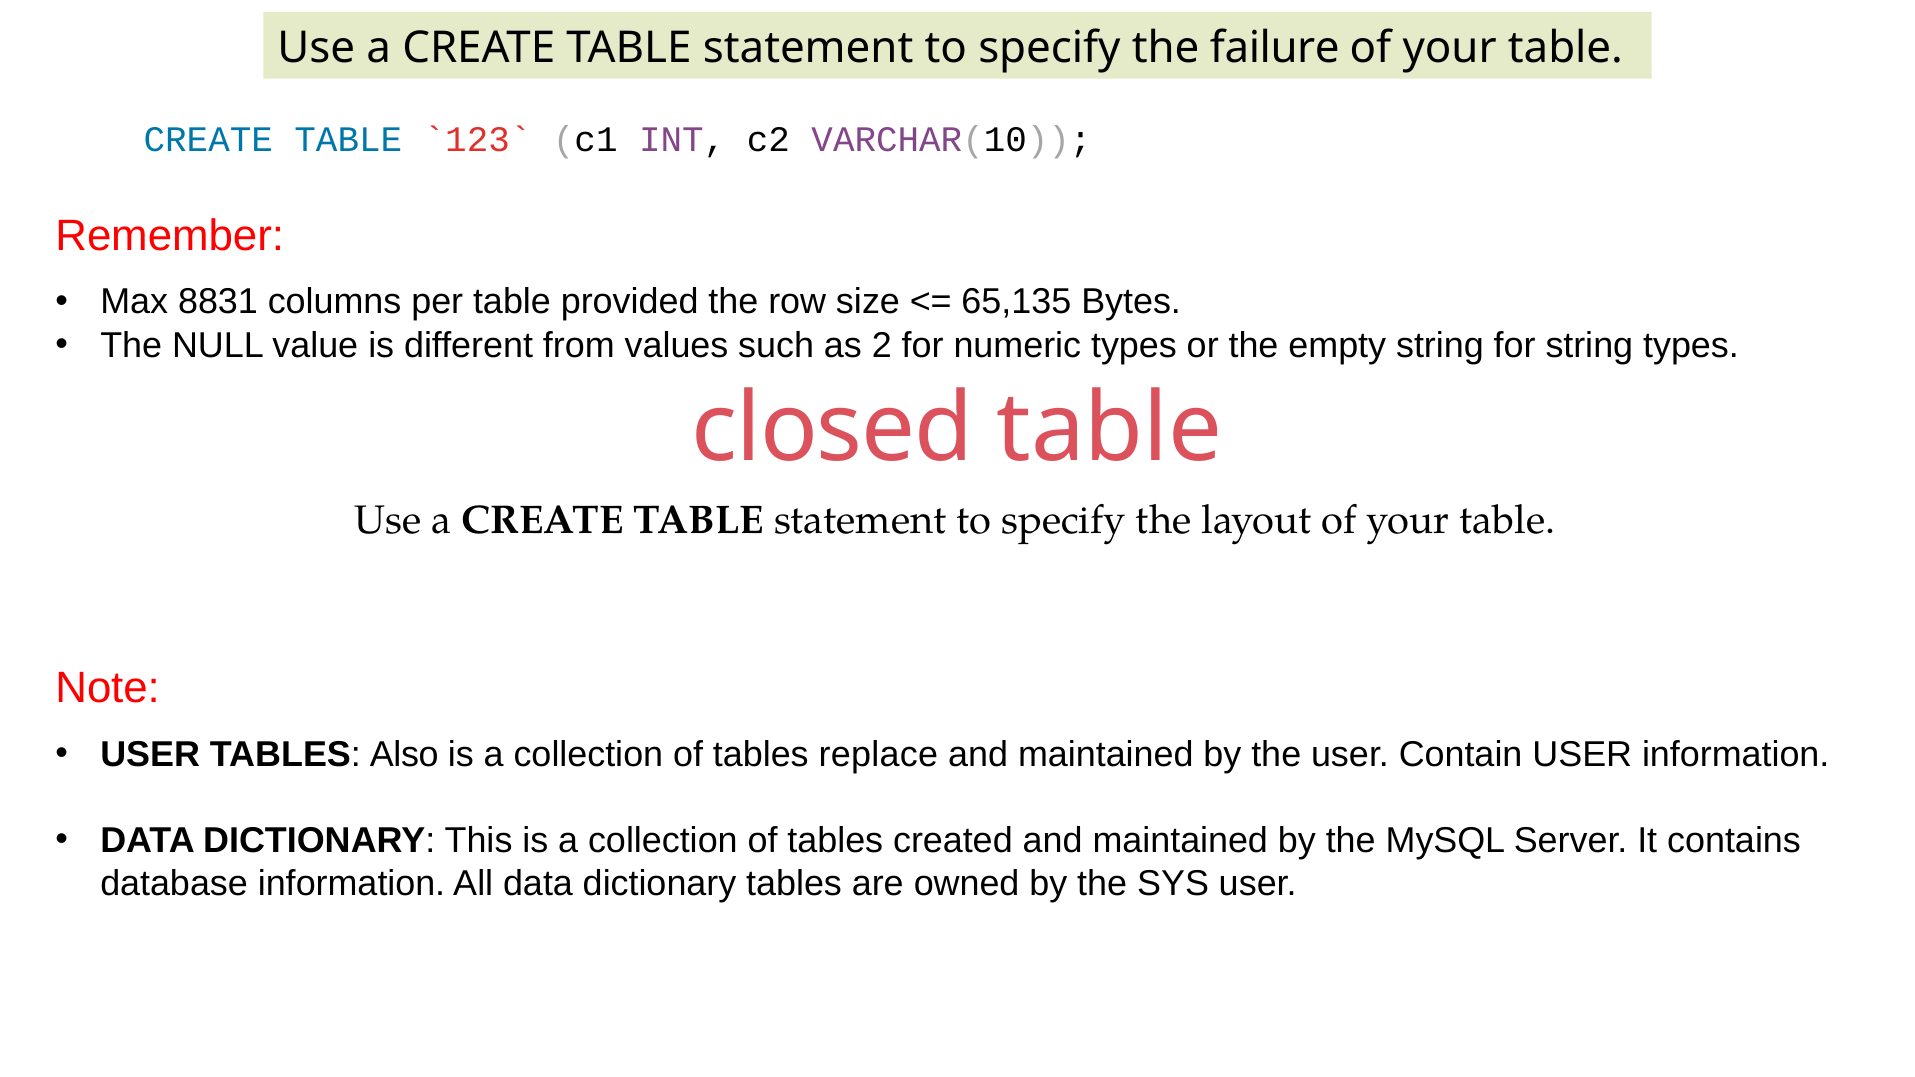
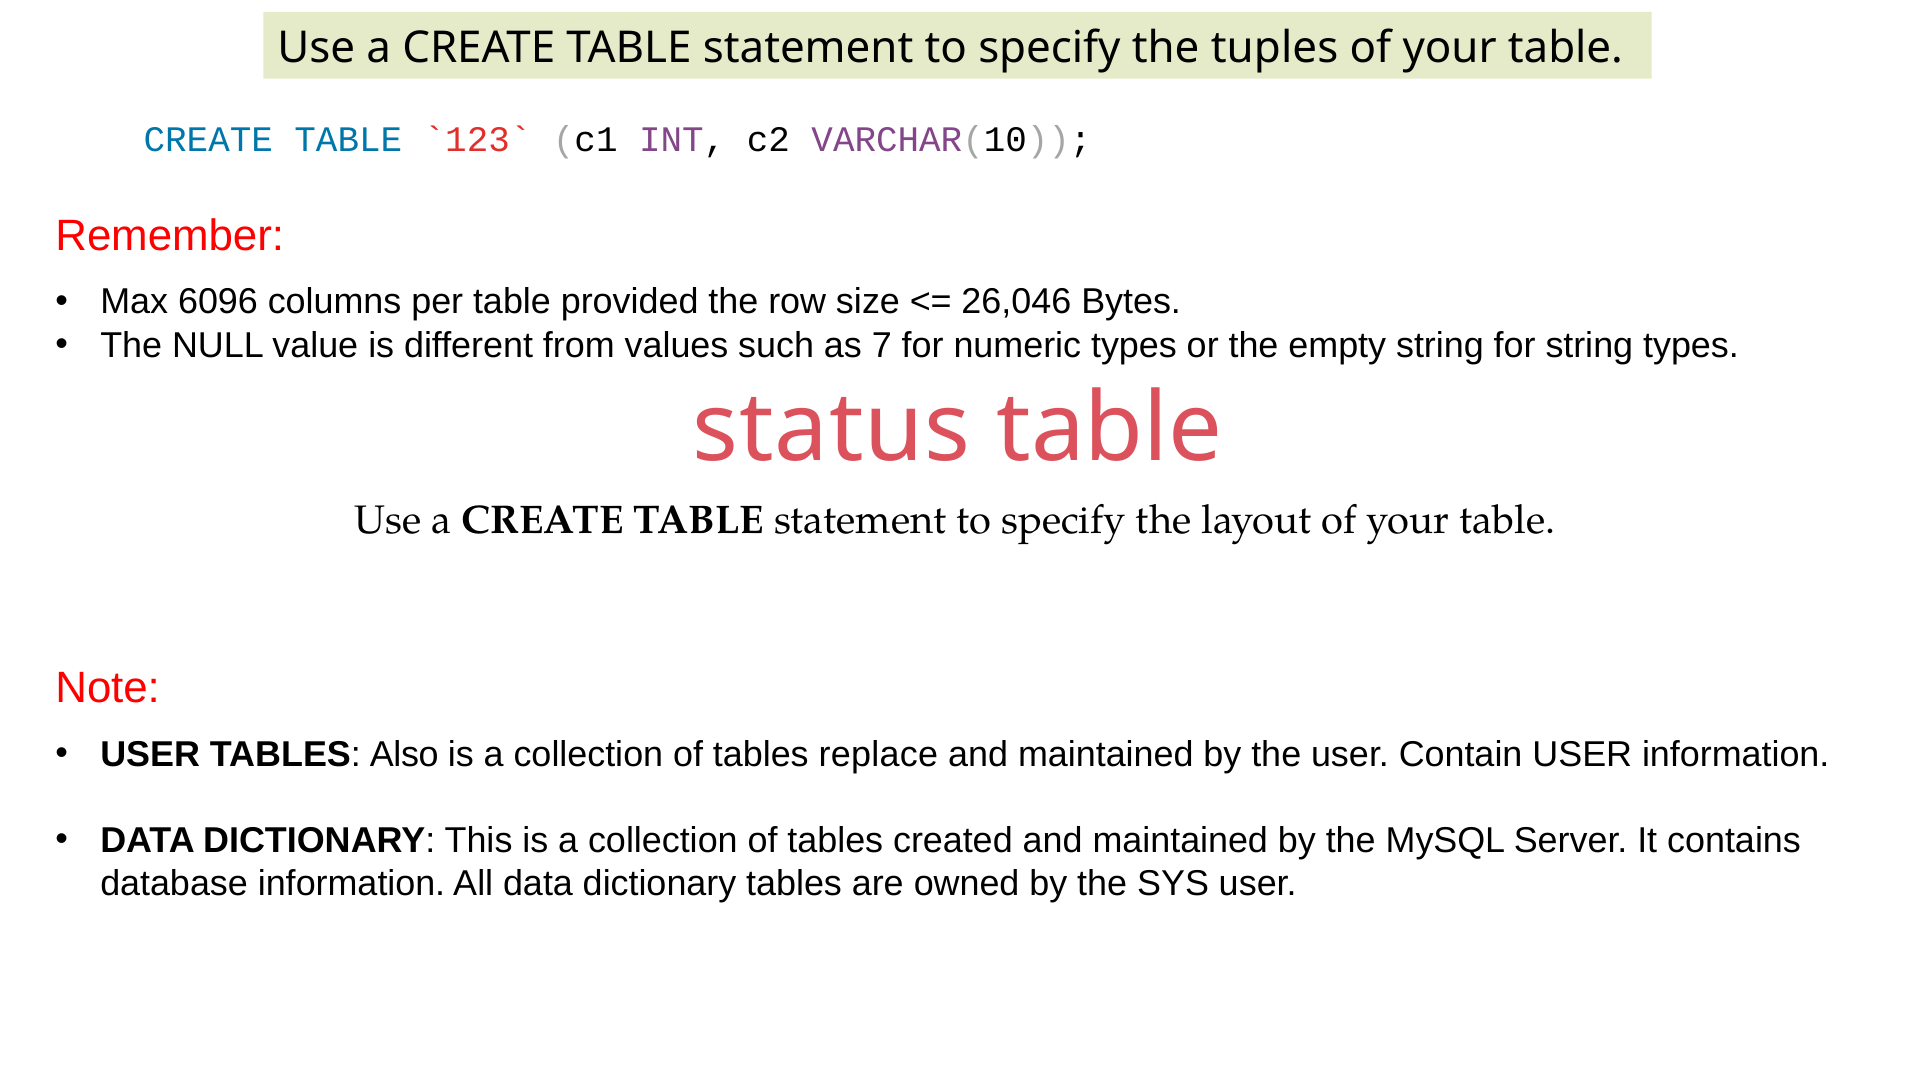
failure: failure -> tuples (1275, 48)
8831: 8831 -> 6096 (218, 302)
65,135: 65,135 -> 26,046 (1016, 302)
2: 2 -> 7 (882, 345)
closed: closed -> status (832, 429)
